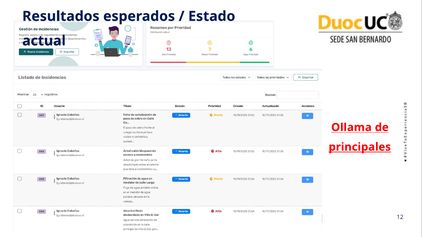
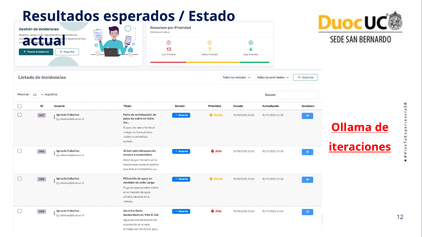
principales: principales -> iteraciones (360, 147)
